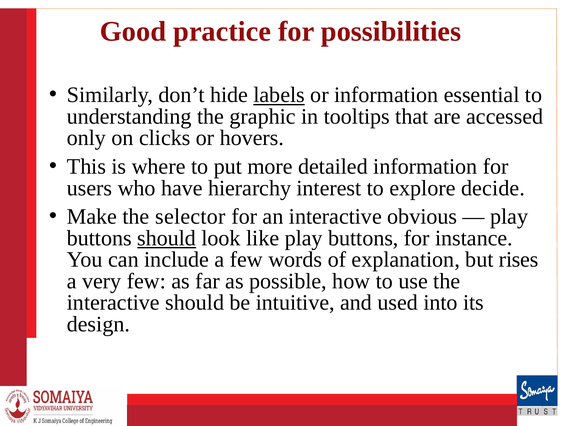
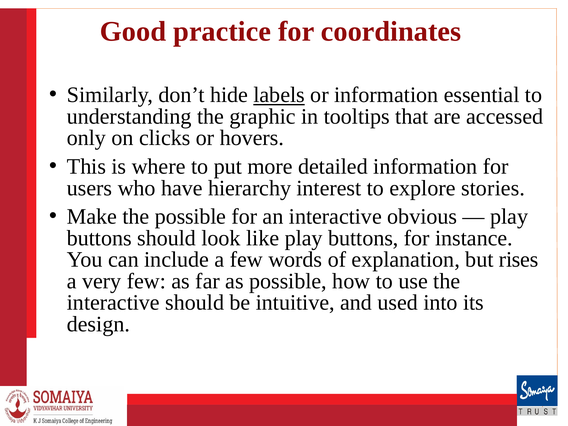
possibilities: possibilities -> coordinates (391, 31)
decide: decide -> stories (493, 188)
the selector: selector -> possible (191, 217)
should underline: present -> none (167, 238)
